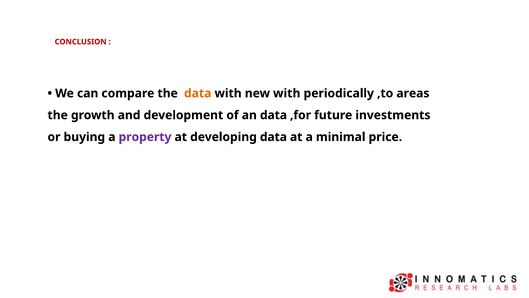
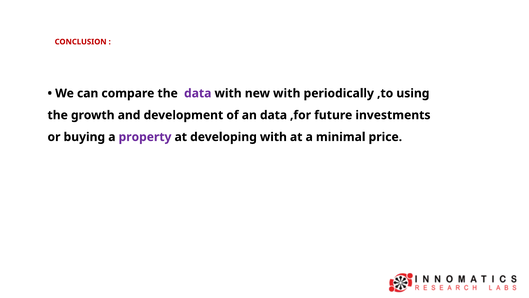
data colour: orange -> purple (198, 93)
areas: areas -> using (413, 93)
developing data: data -> with (273, 137)
